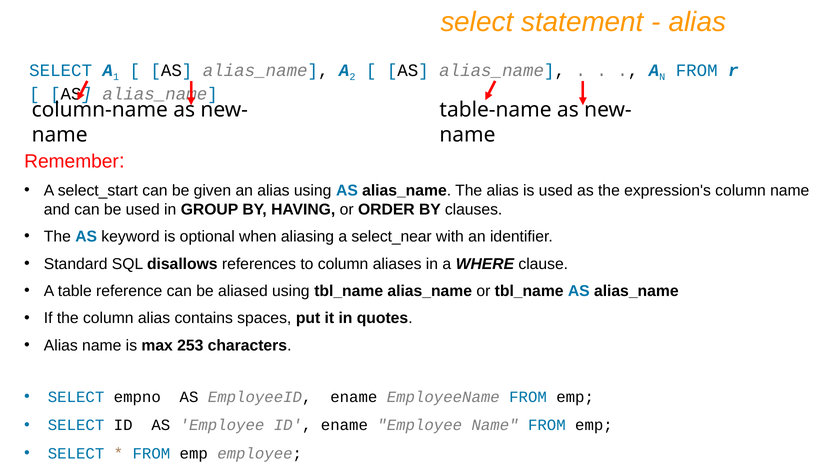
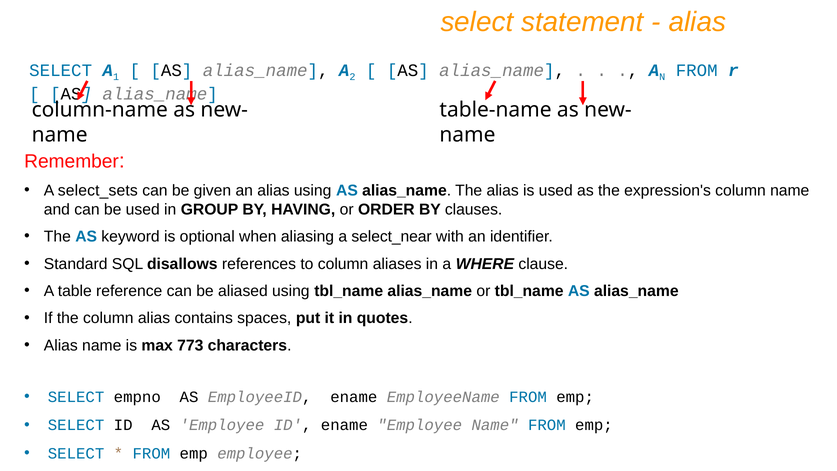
select_start: select_start -> select_sets (98, 191)
253: 253 -> 773 (190, 345)
